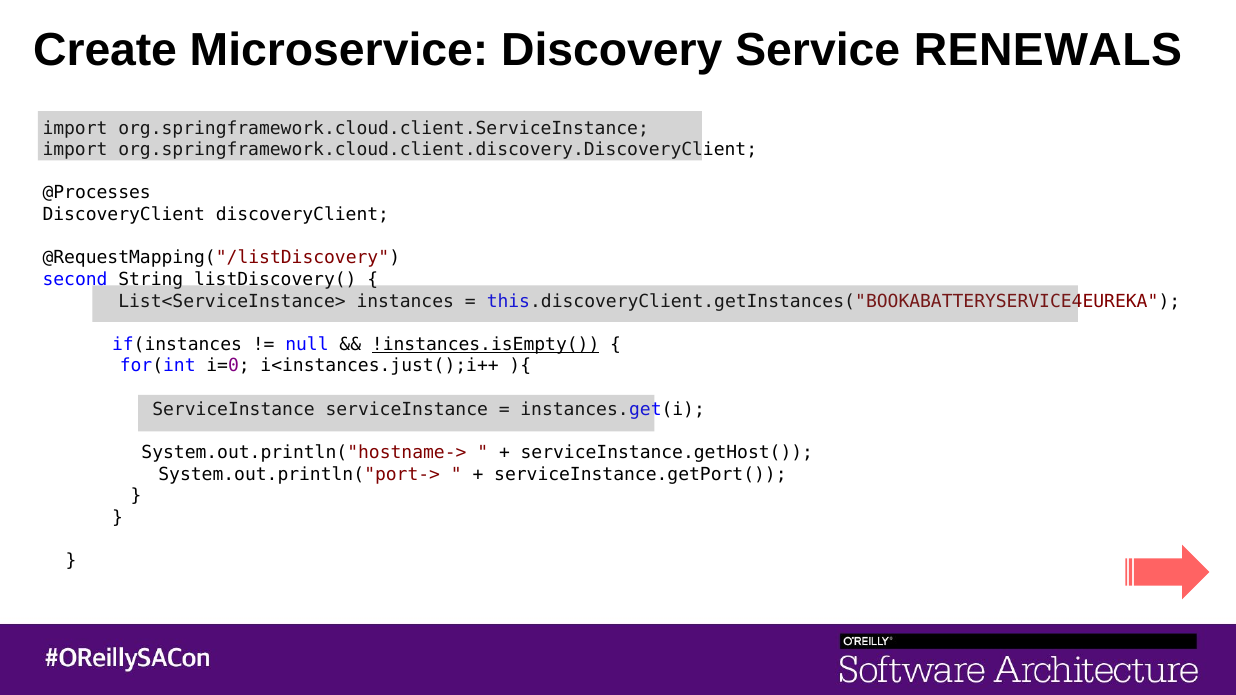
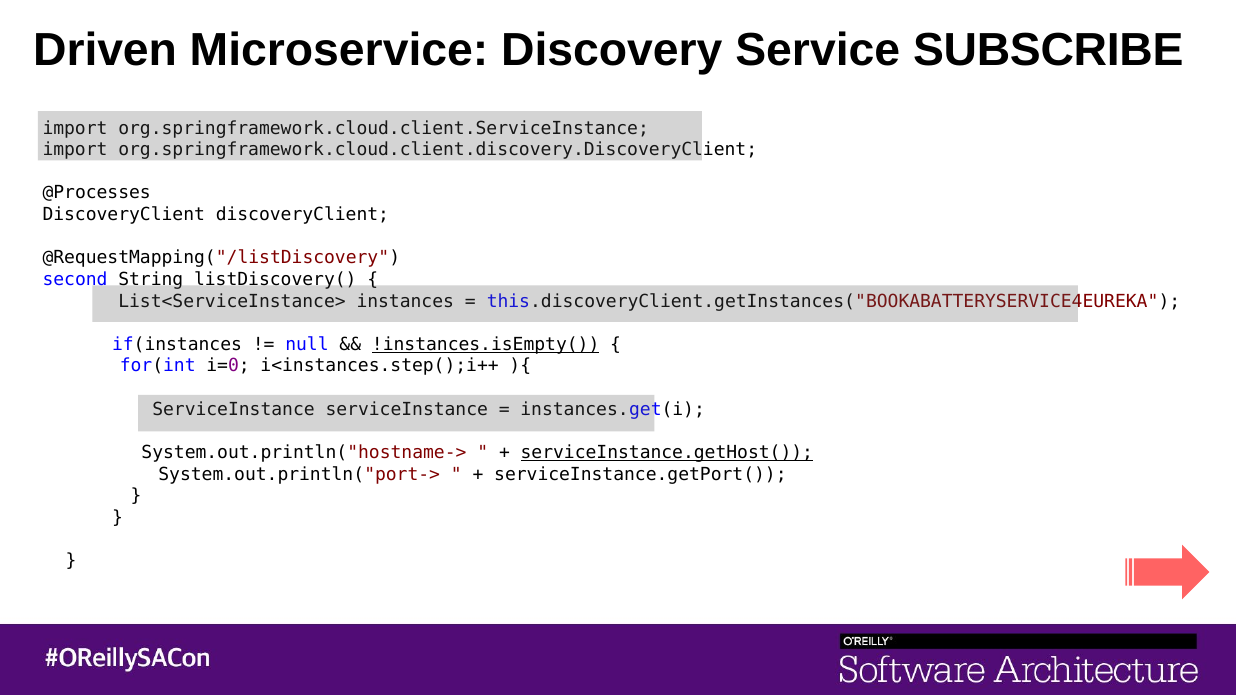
Create: Create -> Driven (105, 50)
RENEWALS: RENEWALS -> SUBSCRIBE (1048, 50)
i<instances.just();i++: i<instances.just();i++ -> i<instances.step();i++ (380, 366)
serviceInstance.getHost( underline: none -> present (667, 453)
